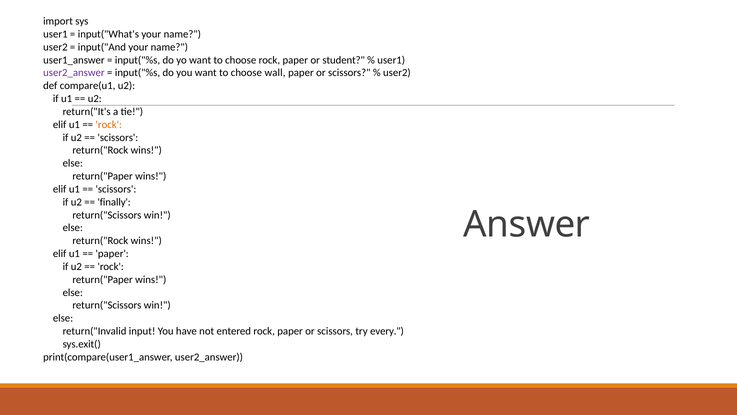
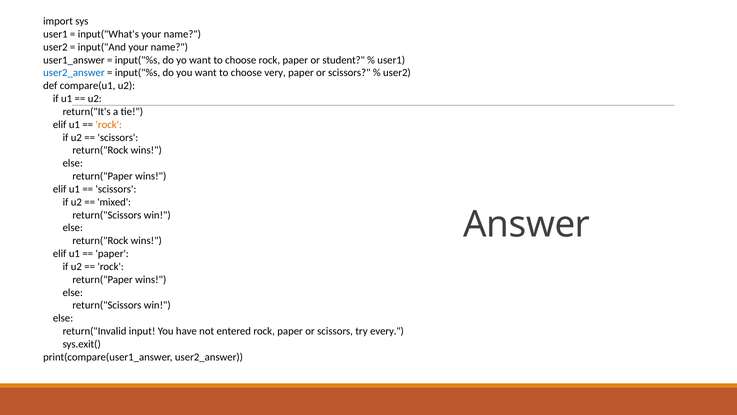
user2_answer colour: purple -> blue (74, 73)
wall: wall -> very (275, 73)
finally: finally -> mixed (114, 202)
